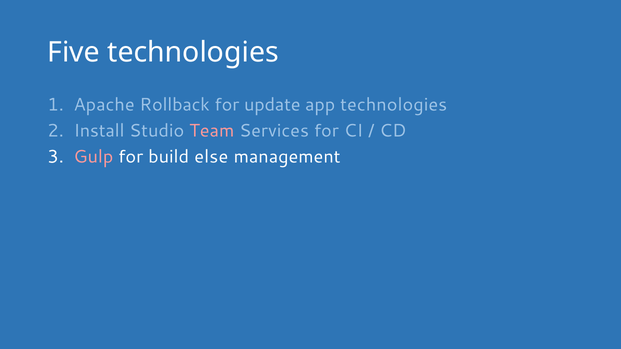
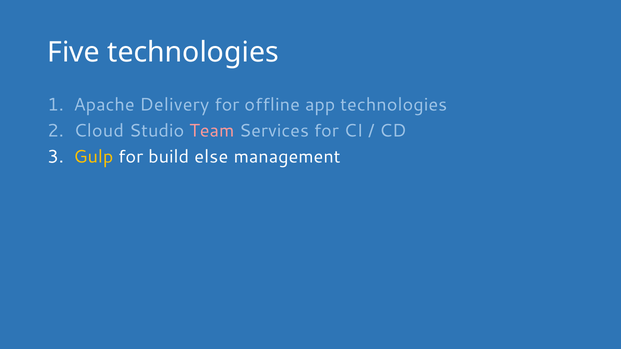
Rollback: Rollback -> Delivery (174, 105)
update: update -> offline (272, 105)
Install: Install -> Cloud (99, 131)
Gulp colour: pink -> yellow (93, 157)
